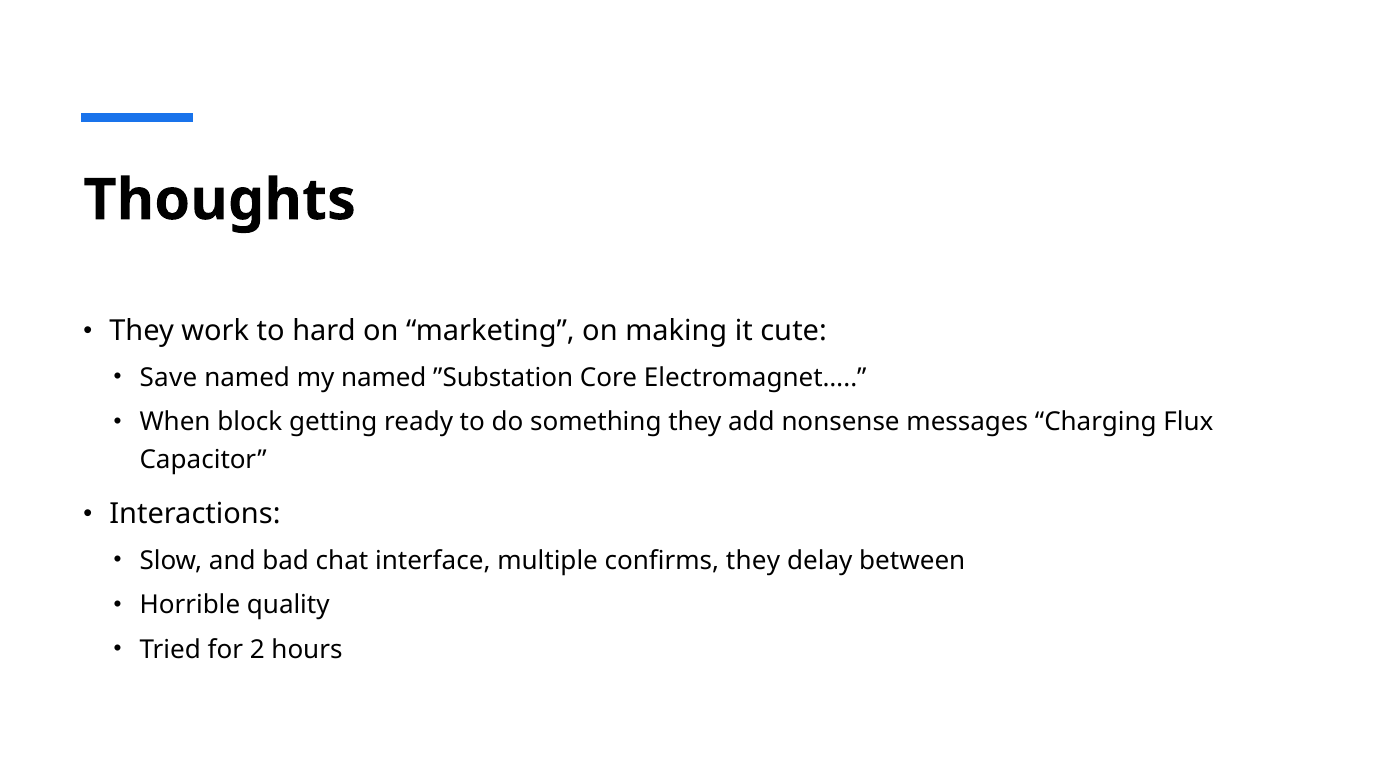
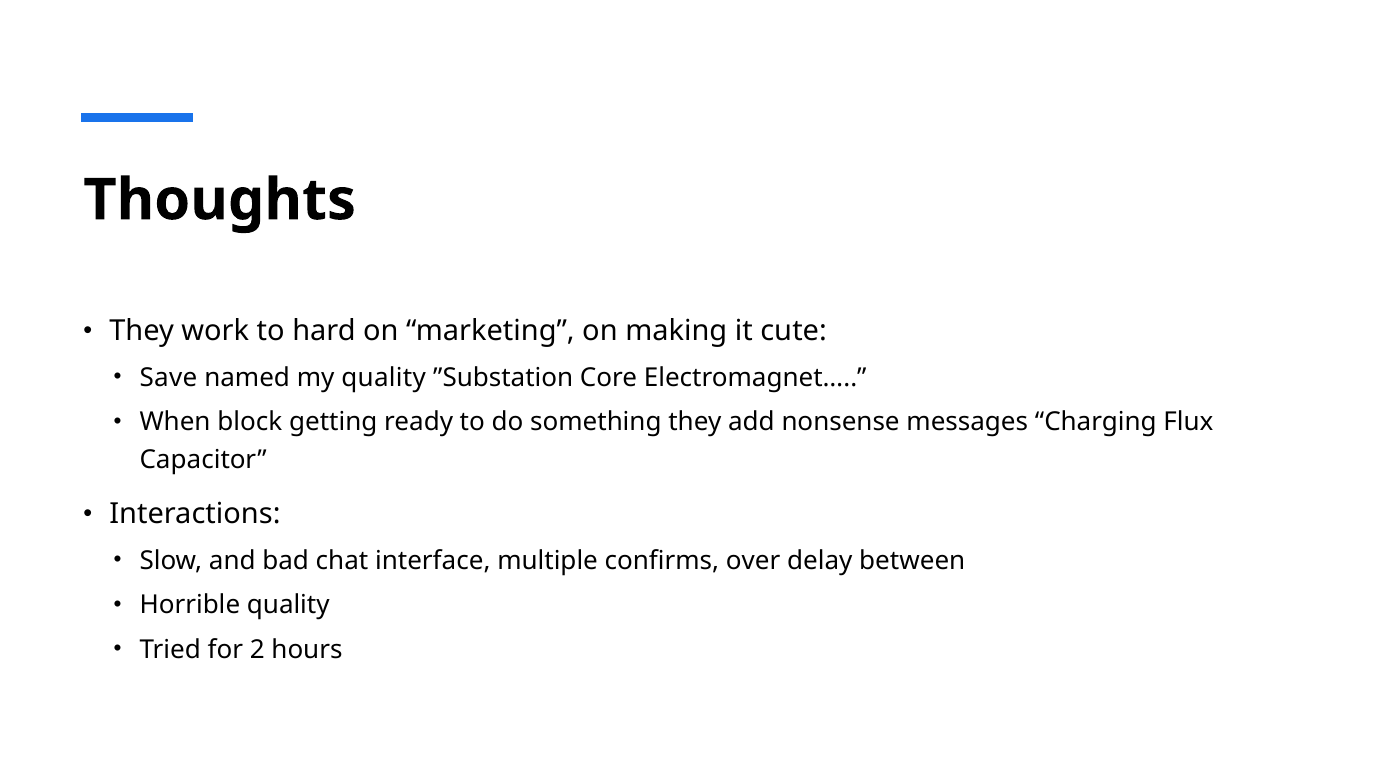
my named: named -> quality (384, 378)
confirms they: they -> over (753, 561)
